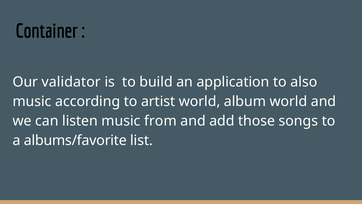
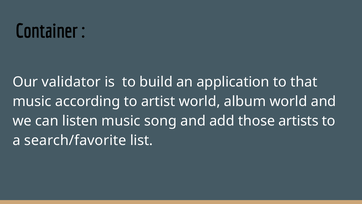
also: also -> that (304, 82)
from: from -> song (160, 121)
songs: songs -> artists (298, 121)
albums/favorite: albums/favorite -> search/favorite (75, 140)
